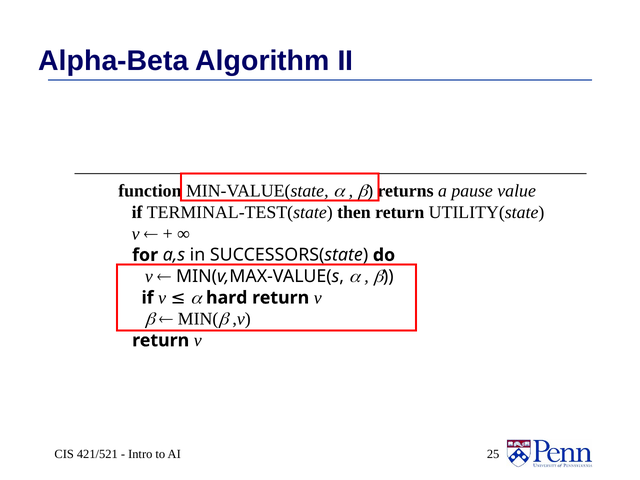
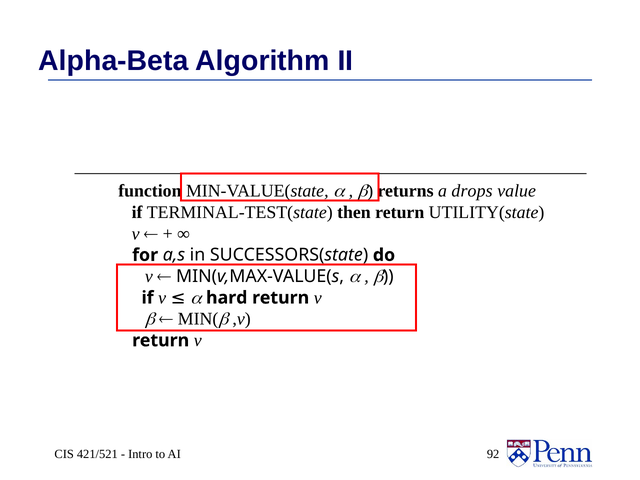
pause: pause -> drops (472, 191)
25: 25 -> 92 (493, 454)
